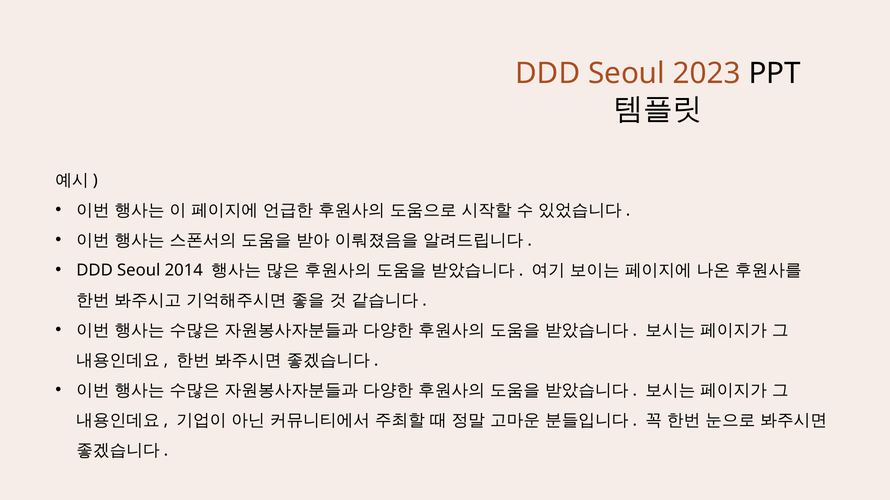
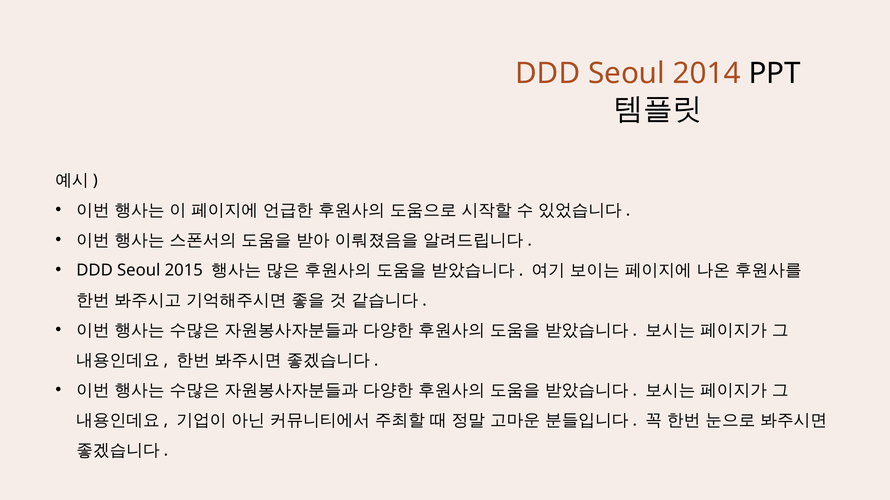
2023: 2023 -> 2014 (707, 74)
2014: 2014 -> 2015 (184, 271)
